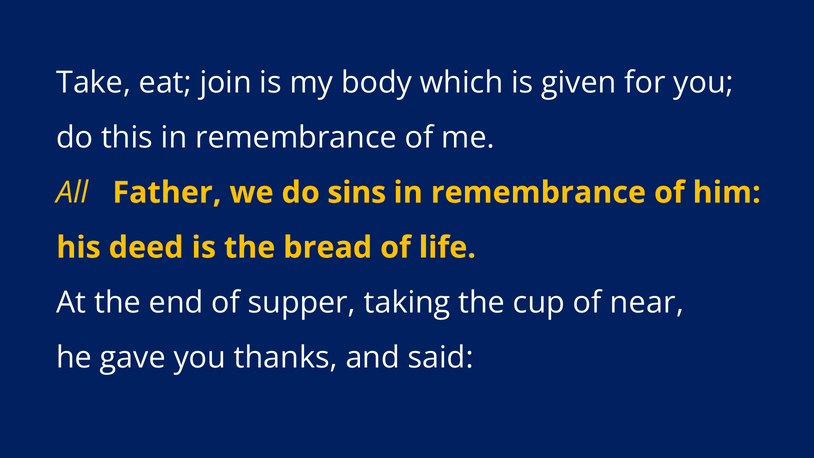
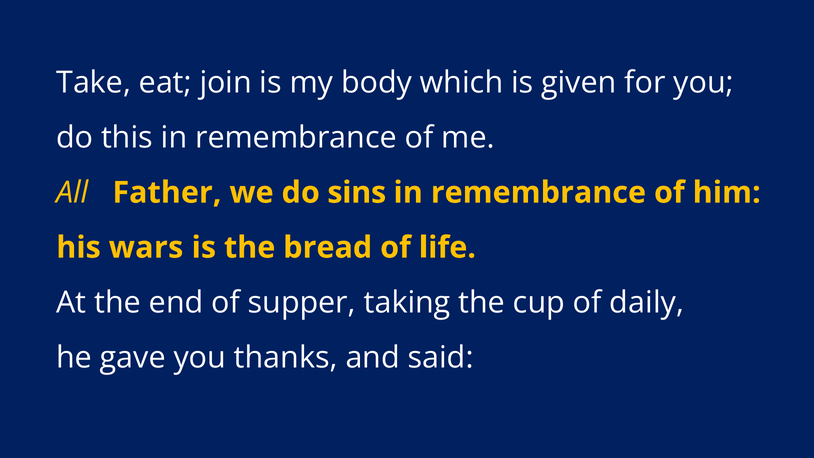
deed: deed -> wars (146, 247)
near: near -> daily (647, 302)
